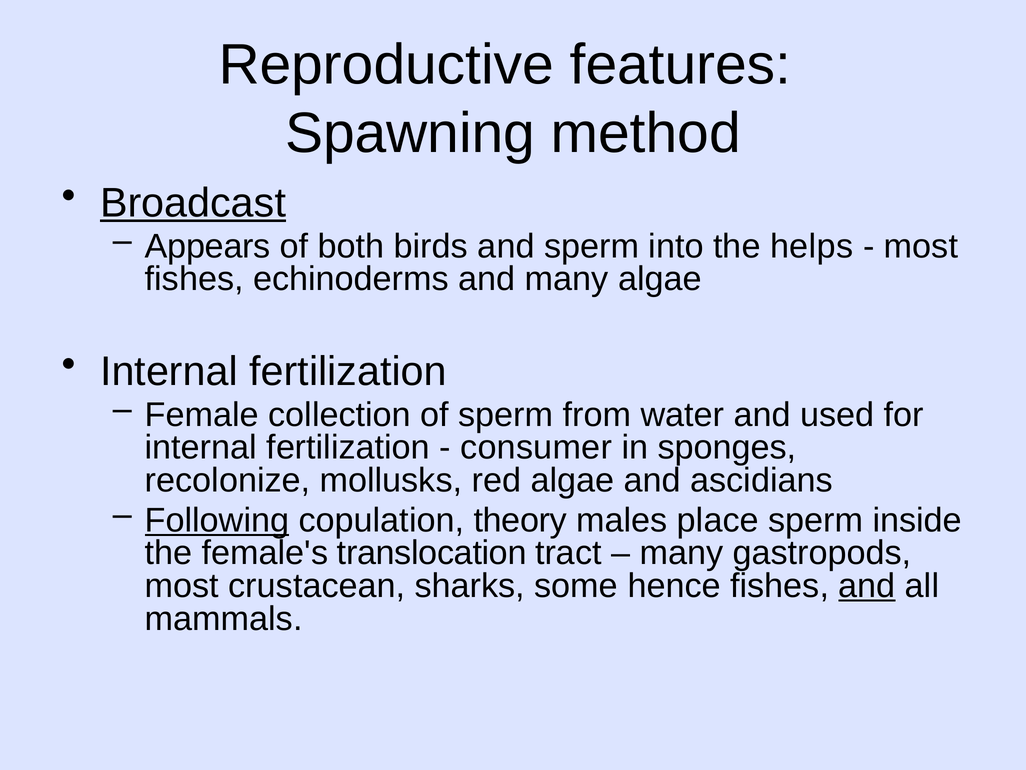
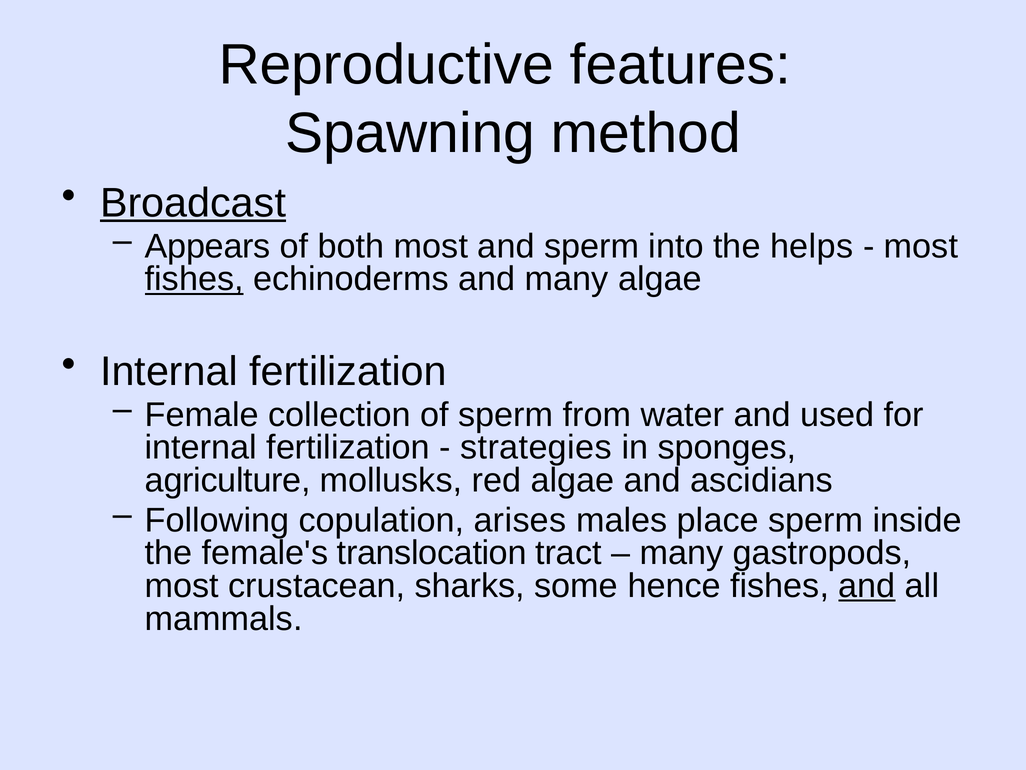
both birds: birds -> most (431, 246)
fishes underline: none -> present (194, 279)
consumer: consumer -> strategies (536, 447)
recolonize: recolonize -> agriculture (228, 480)
Following underline: present -> none (217, 520)
theory: theory -> arises (520, 520)
